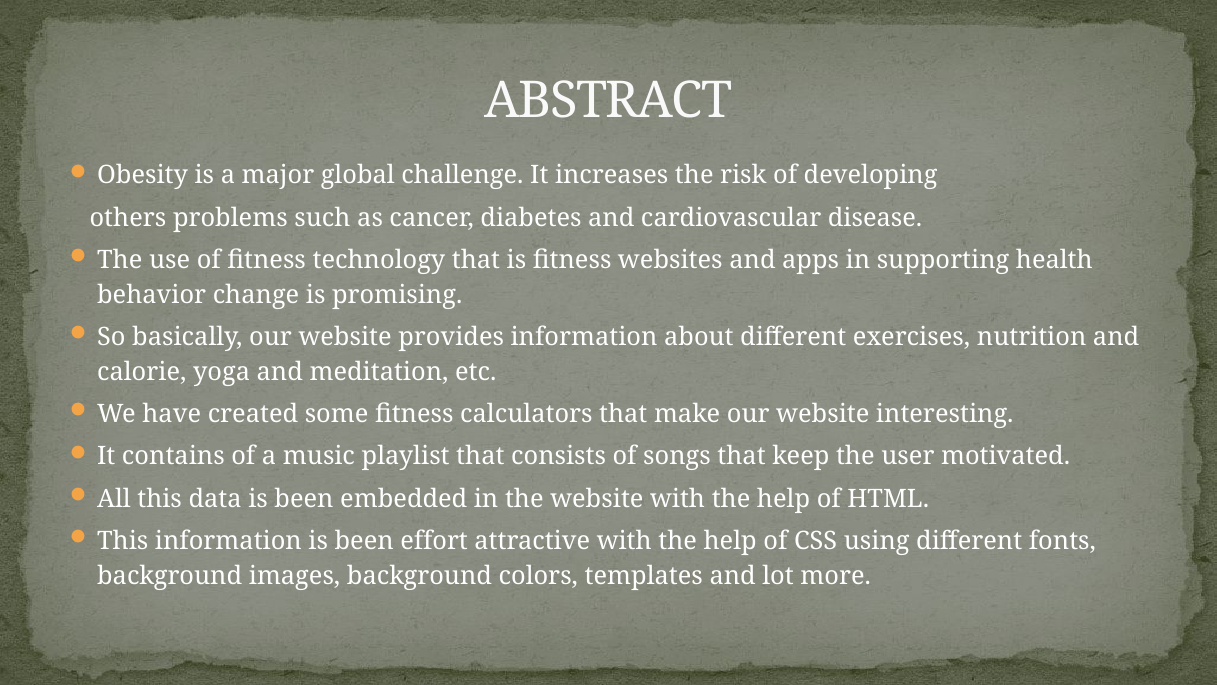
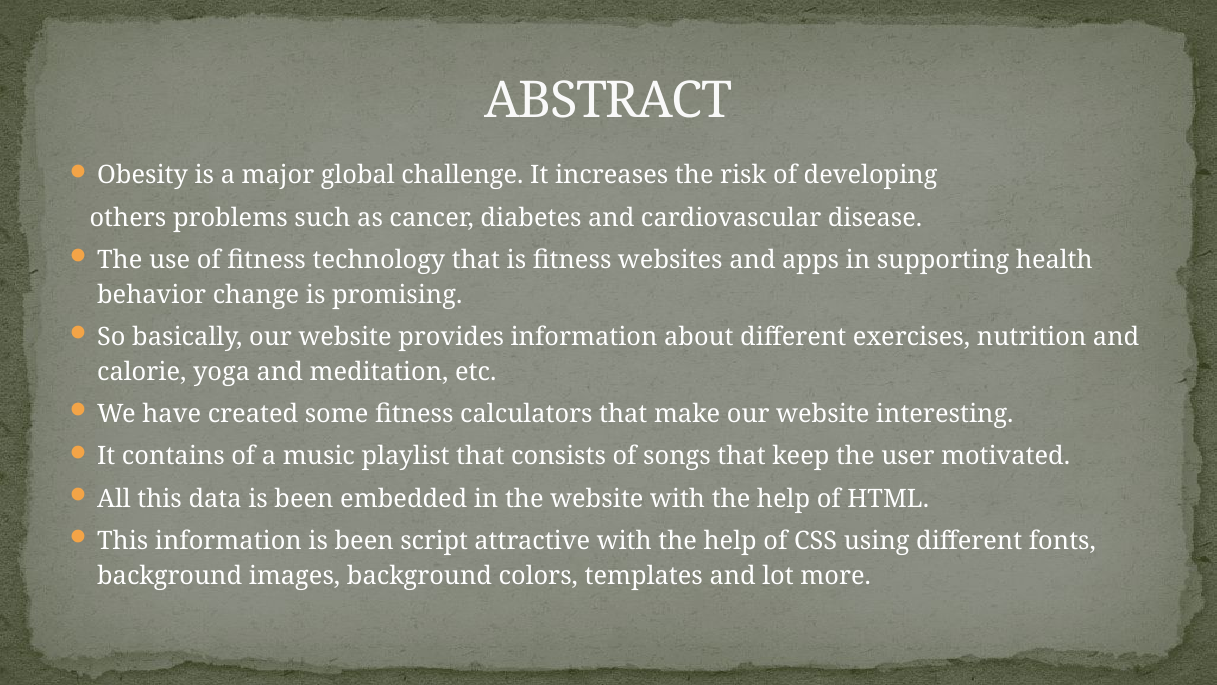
effort: effort -> script (434, 541)
